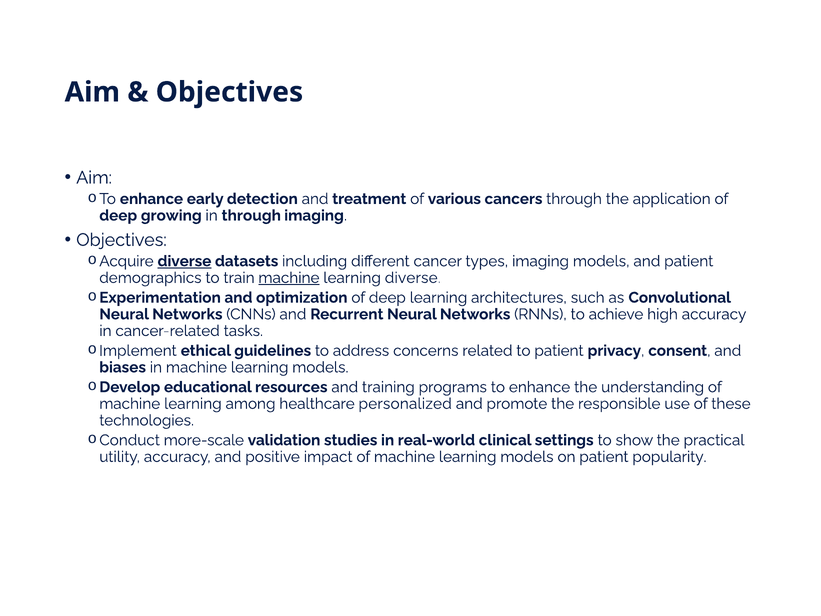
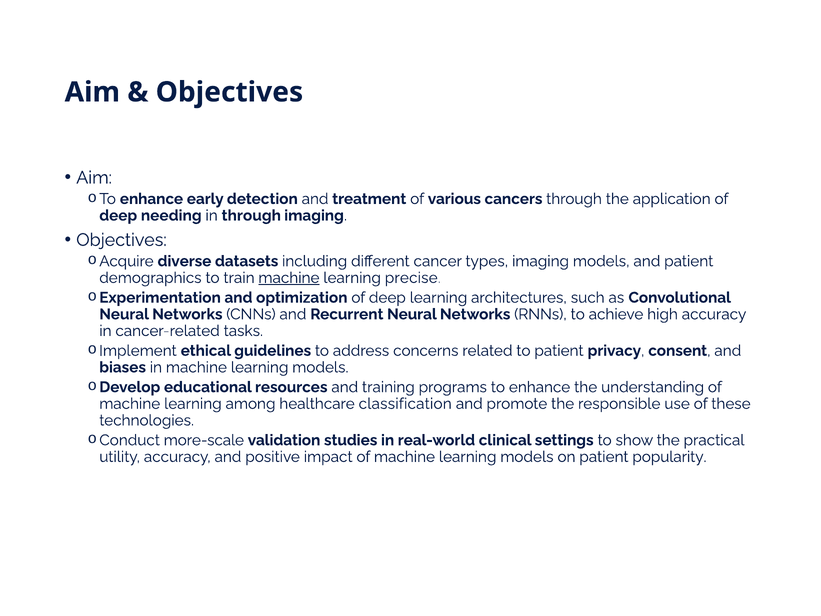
growing: growing -> needing (171, 215)
diverse underline: present -> none (184, 261)
learning diverse: diverse -> precise (413, 278)
personalized: personalized -> classification (405, 404)
